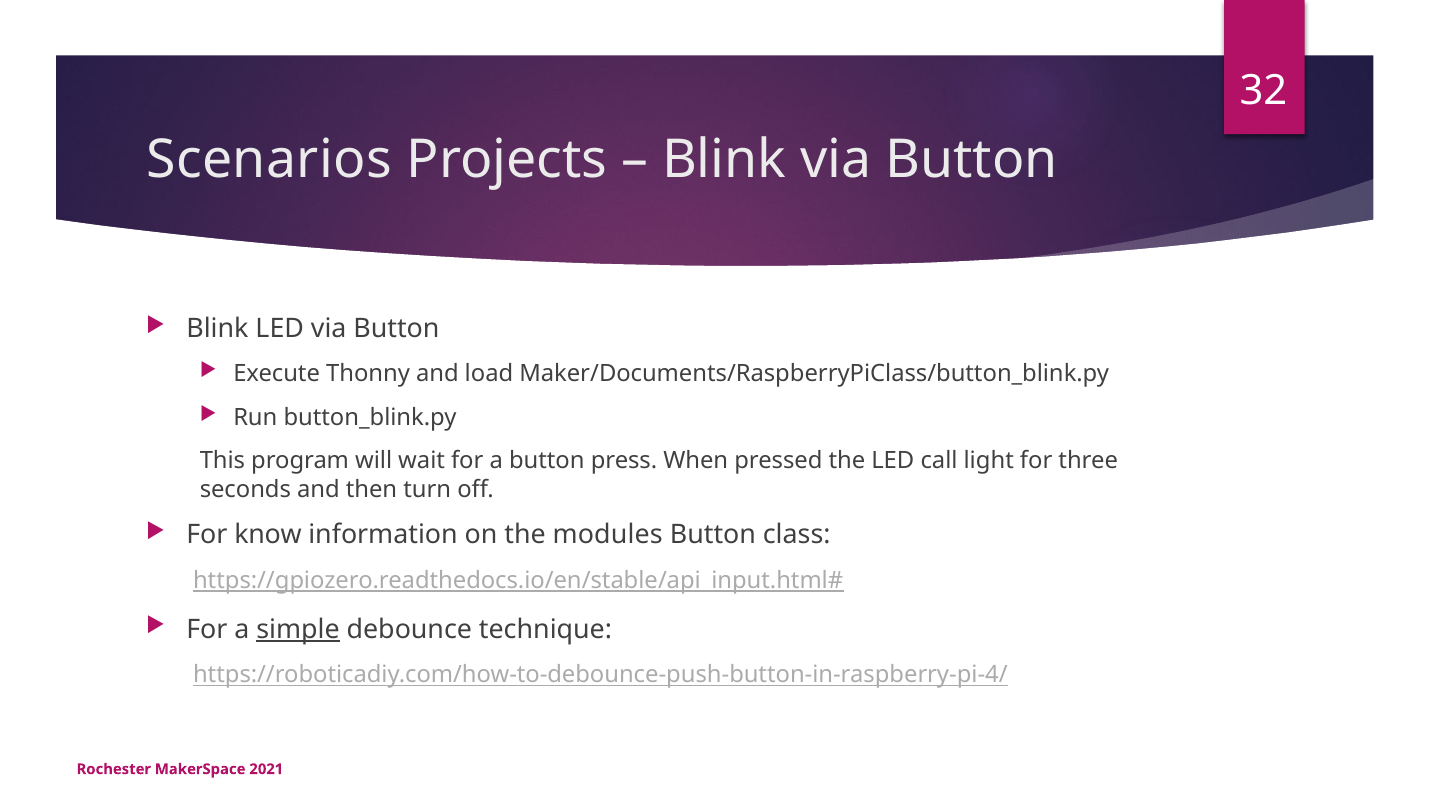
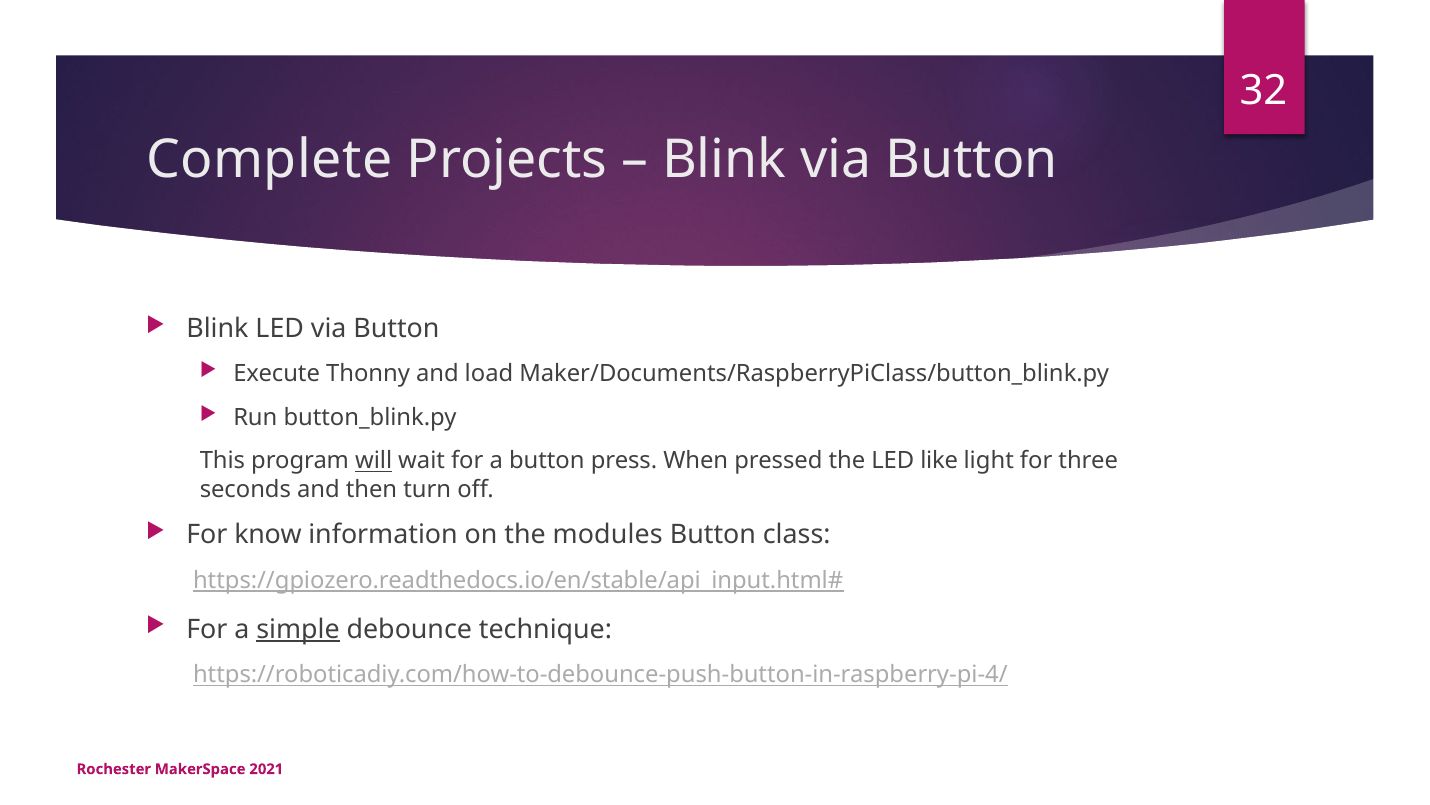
Scenarios: Scenarios -> Complete (269, 159)
will underline: none -> present (374, 461)
call: call -> like (939, 461)
